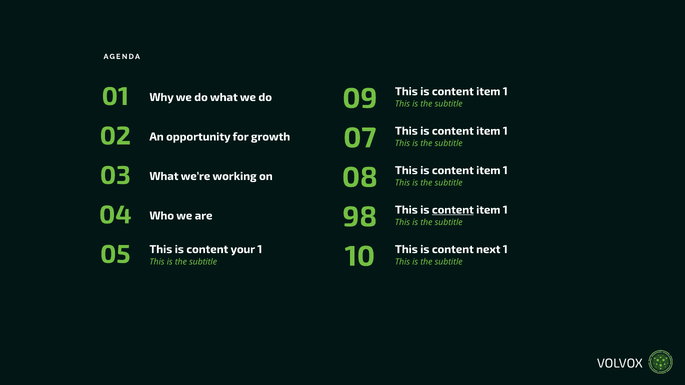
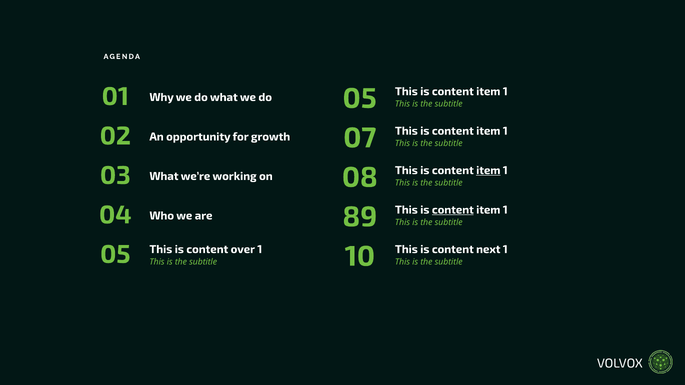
do 09: 09 -> 05 (360, 98)
item underline: none -> present (488, 170)
98: 98 -> 89 (360, 217)
your: your -> over (243, 249)
